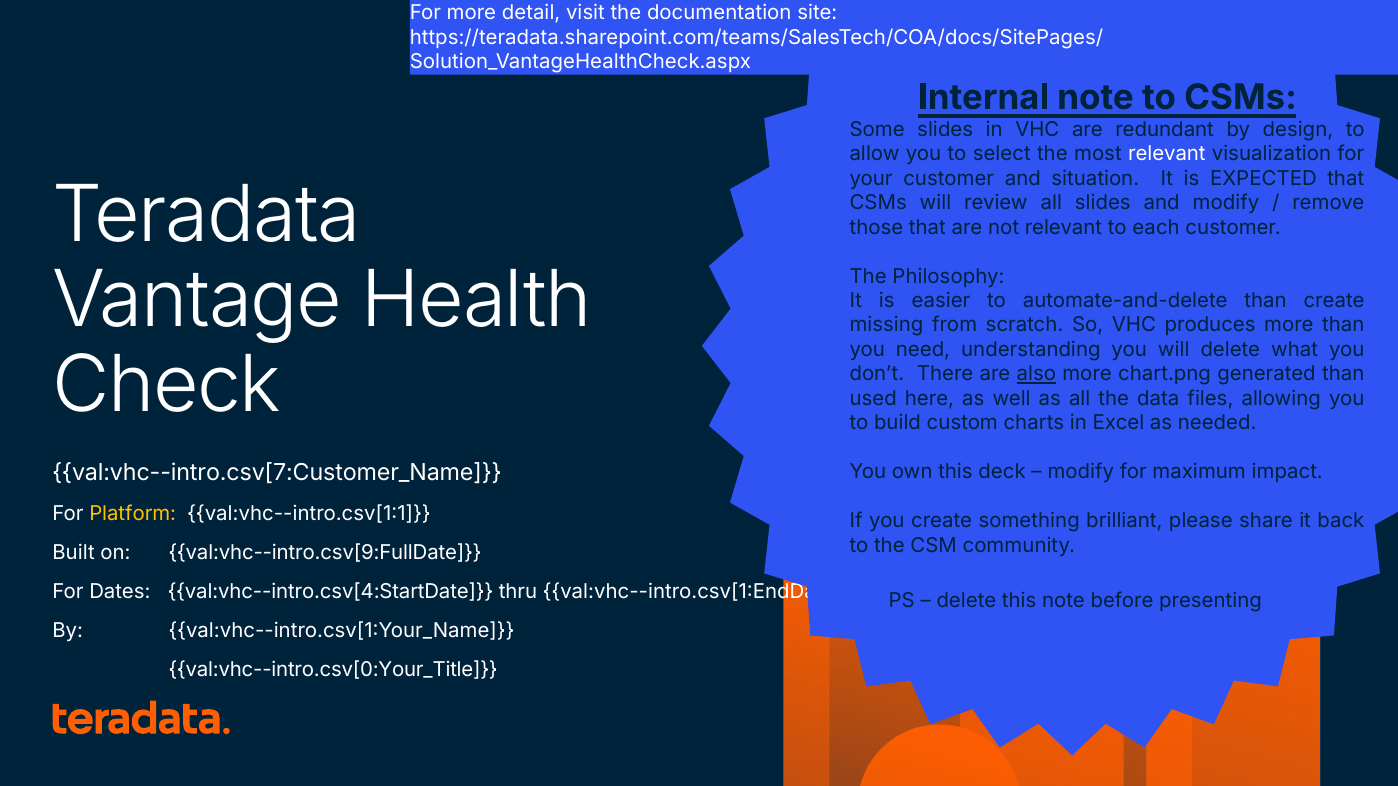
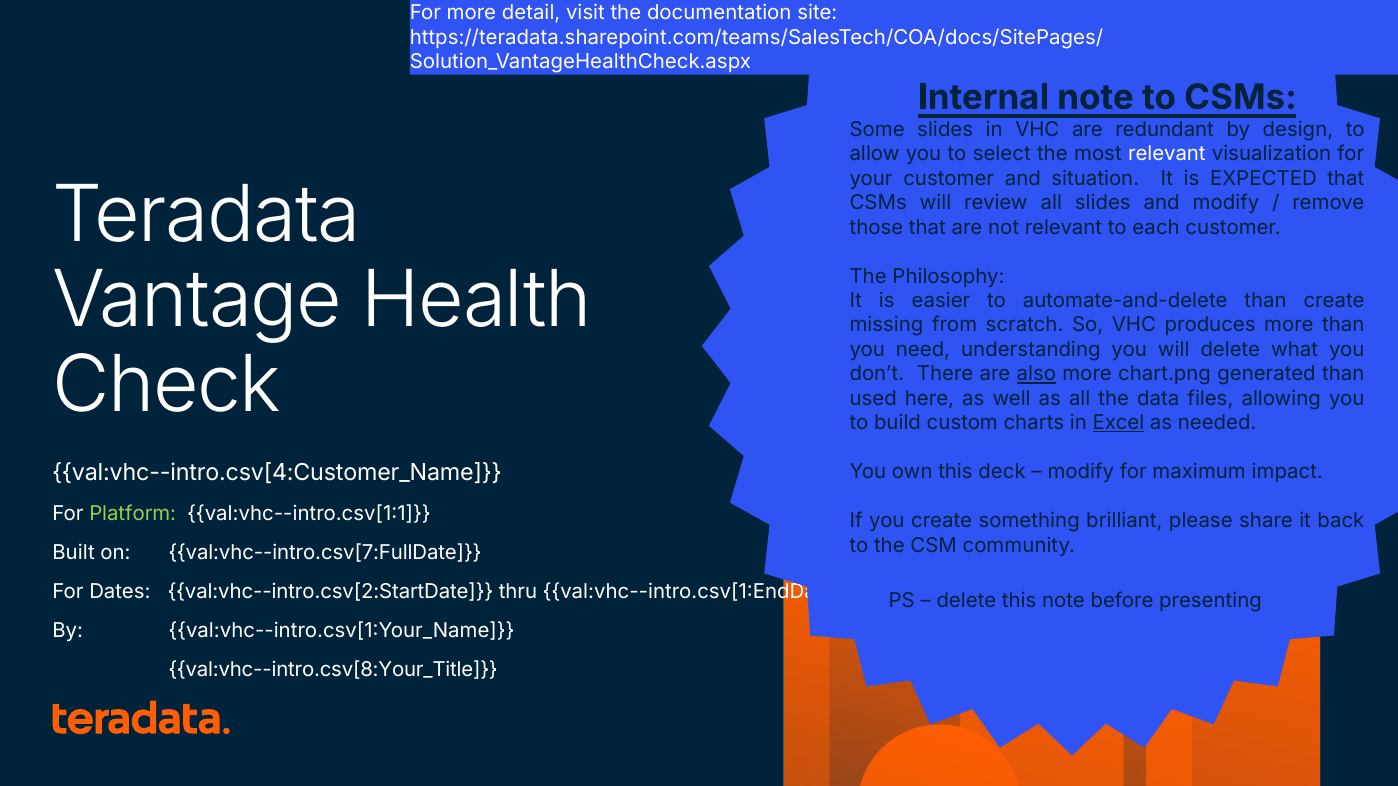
Excel underline: none -> present (1118, 423)
val:vhc--intro.csv[7:Customer_Name: val:vhc--intro.csv[7:Customer_Name -> val:vhc--intro.csv[4:Customer_Name (277, 473)
Platform colour: yellow -> light green (133, 514)
val:vhc--intro.csv[9:FullDate: val:vhc--intro.csv[9:FullDate -> val:vhc--intro.csv[7:FullDate (325, 553)
val:vhc--intro.csv[4:StartDate: val:vhc--intro.csv[4:StartDate -> val:vhc--intro.csv[2:StartDate (330, 592)
val:vhc--intro.csv[0:Your_Title: val:vhc--intro.csv[0:Your_Title -> val:vhc--intro.csv[8:Your_Title (333, 670)
